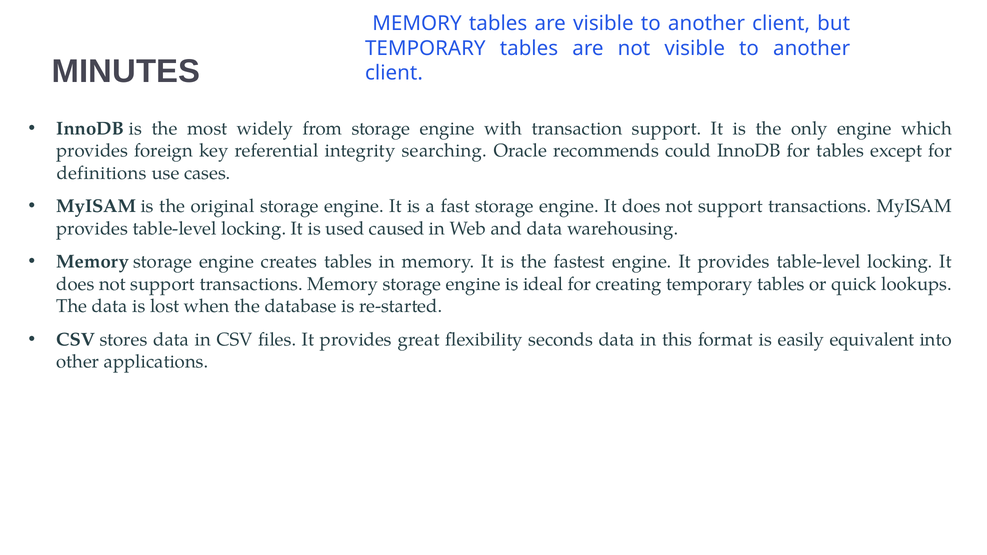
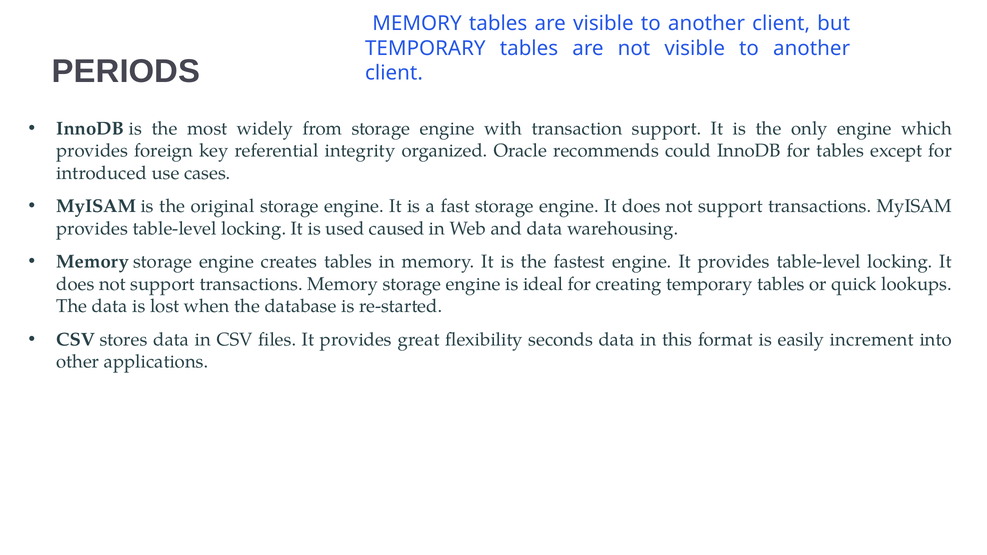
MINUTES: MINUTES -> PERIODS (126, 71)
searching: searching -> organized (445, 151)
definitions: definitions -> introduced (102, 173)
equivalent: equivalent -> increment (872, 340)
